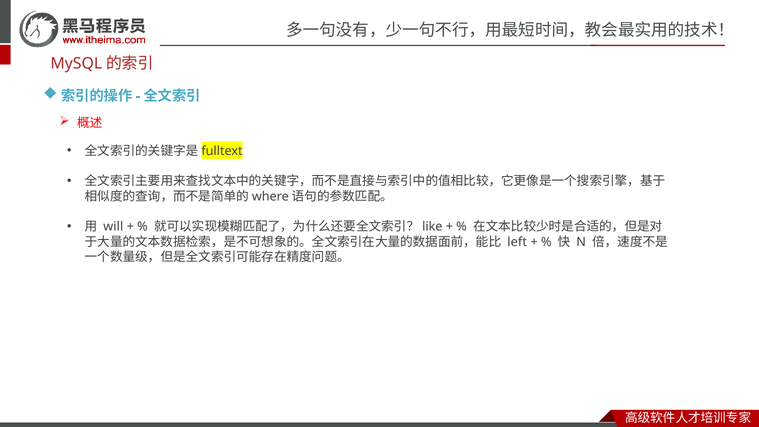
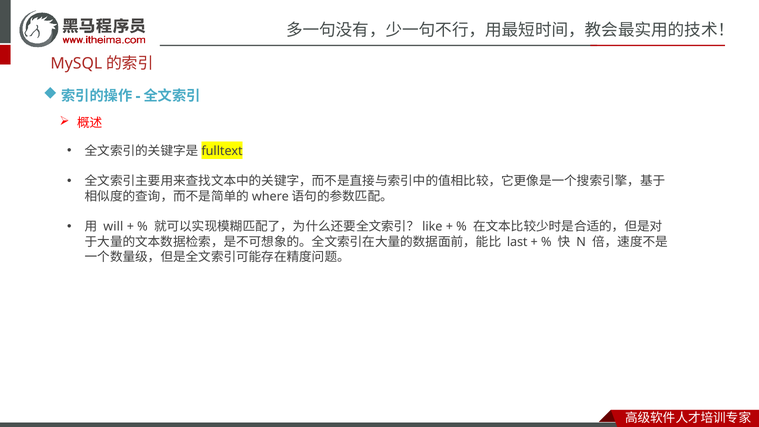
left: left -> last (517, 242)
